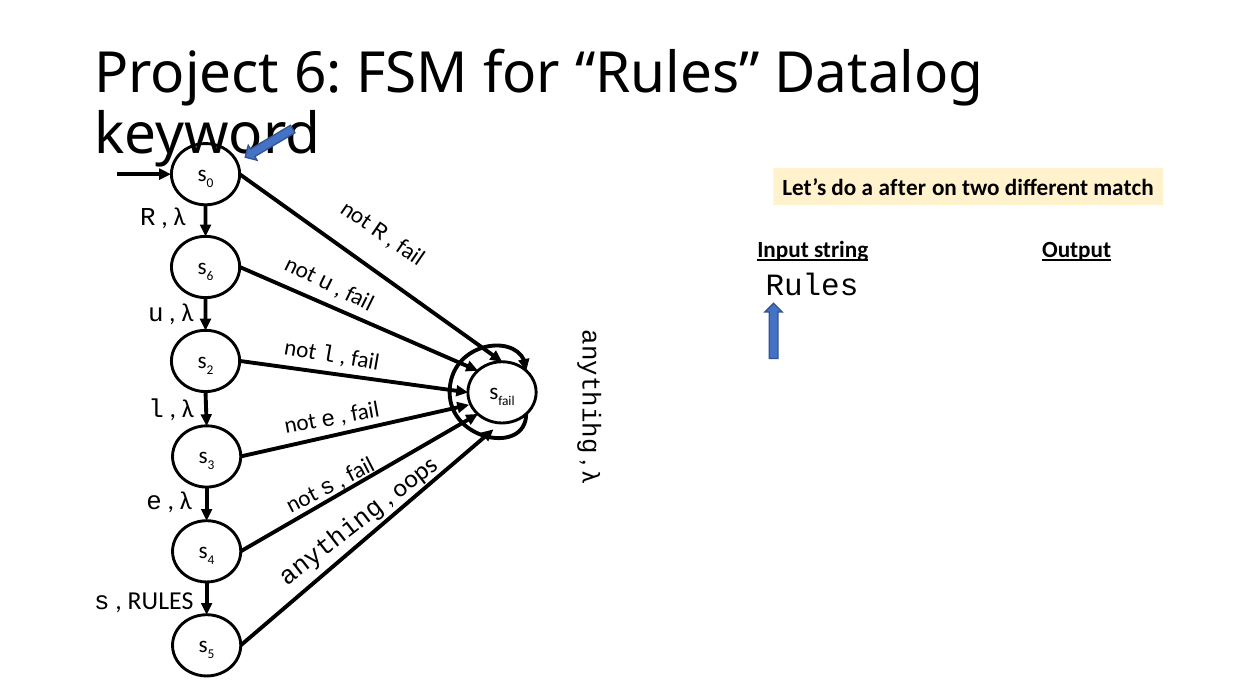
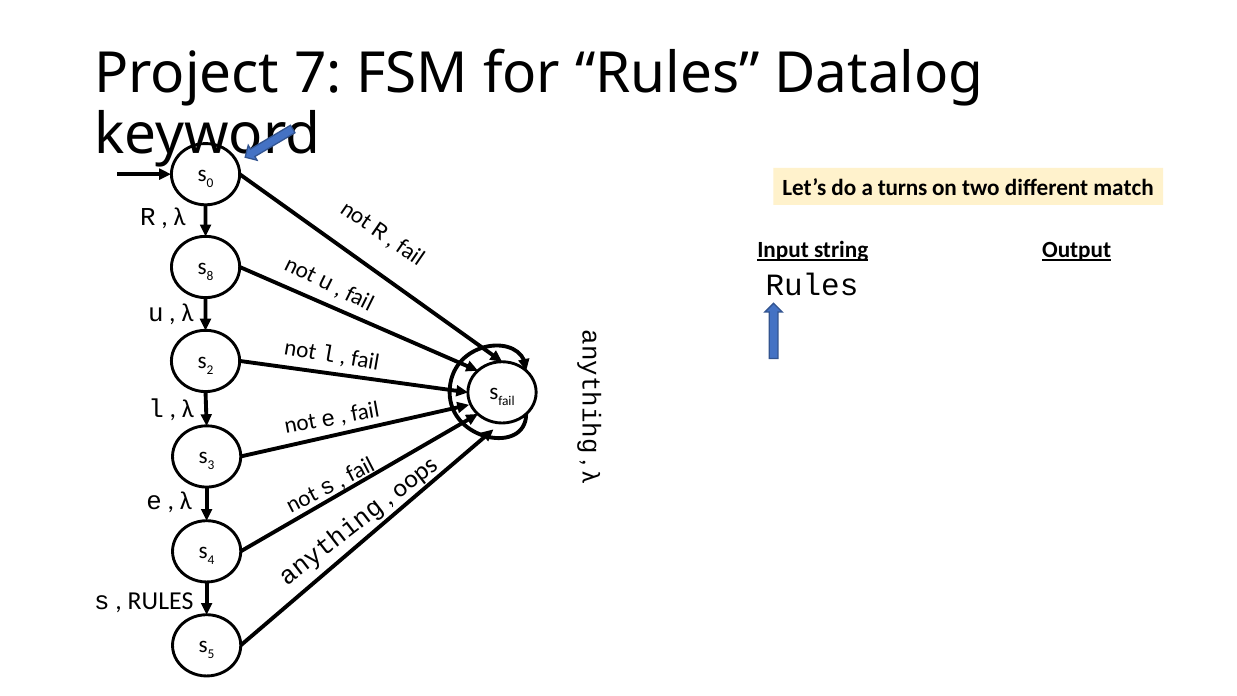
Project 6: 6 -> 7 (318, 73)
after: after -> turns (903, 188)
s 6: 6 -> 8 (210, 276)
